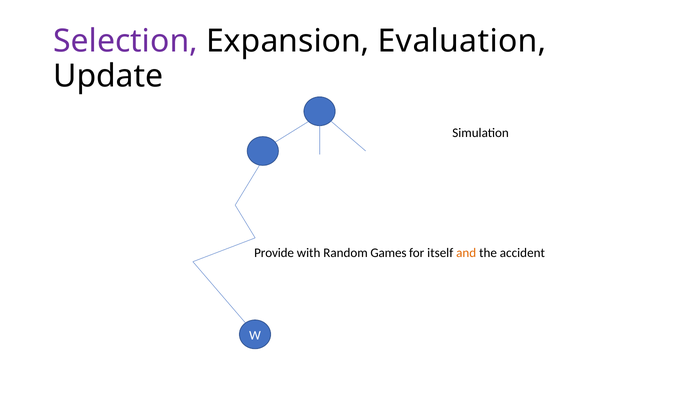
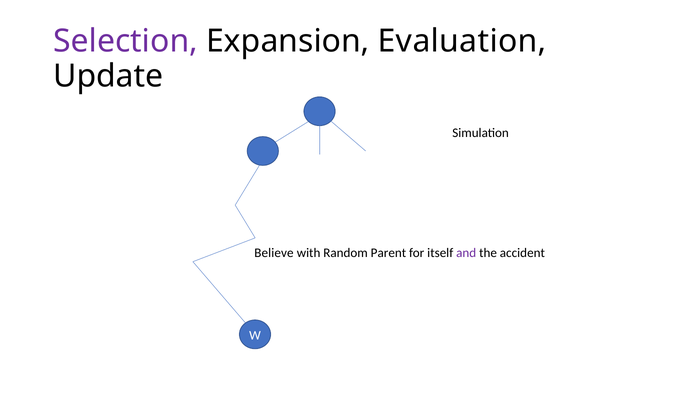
Provide: Provide -> Believe (274, 252)
Games: Games -> Parent (388, 252)
and colour: orange -> purple (466, 252)
